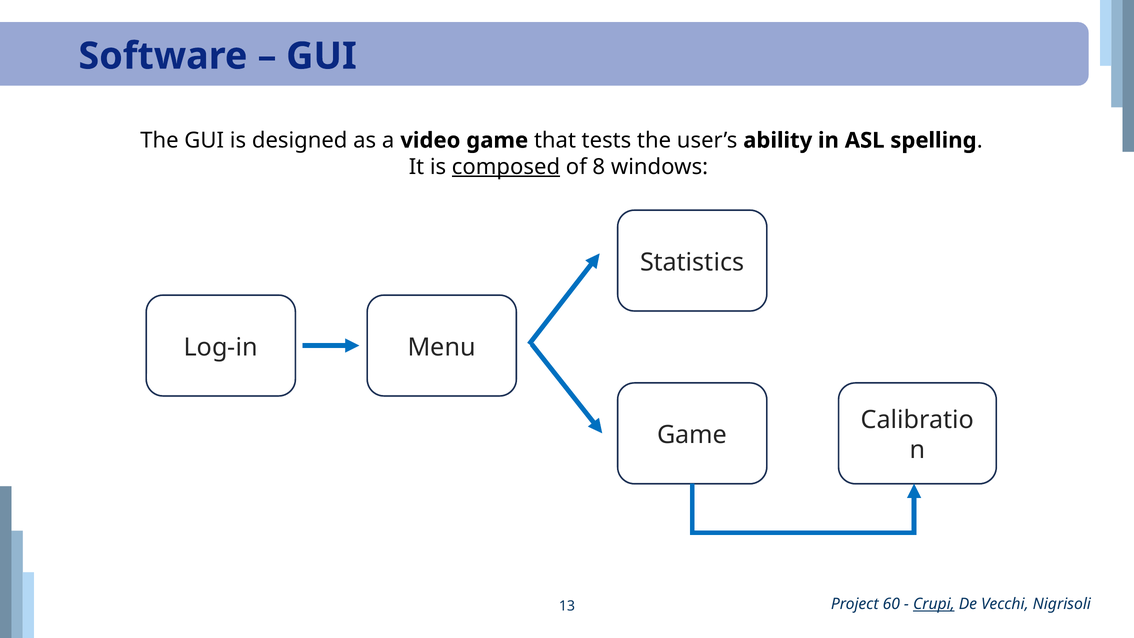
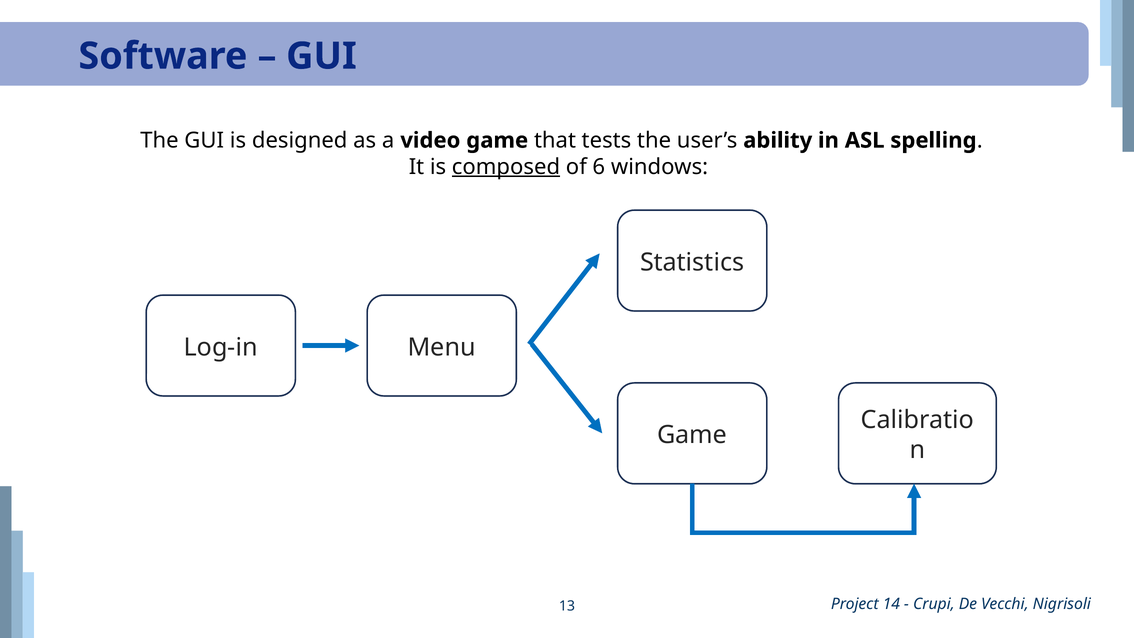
8: 8 -> 6 (599, 167)
60: 60 -> 14 (891, 604)
Crupi underline: present -> none (934, 604)
